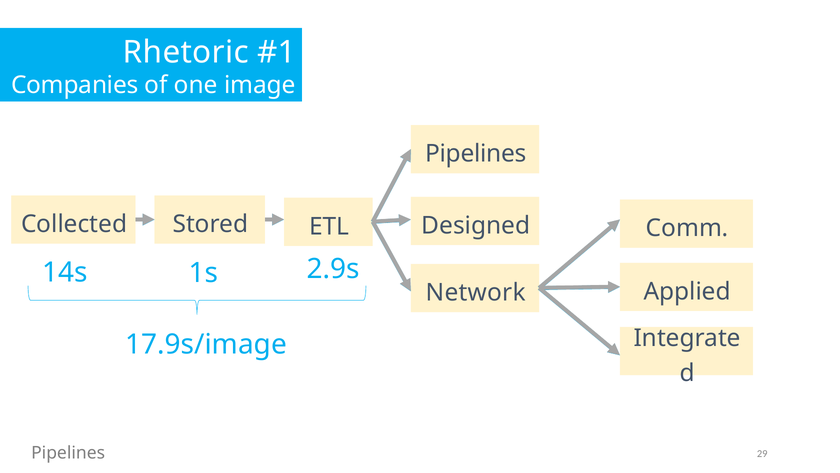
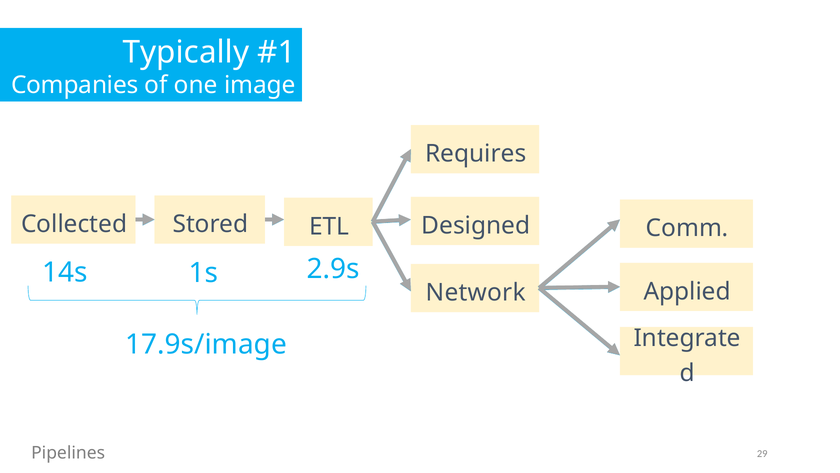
Rhetoric: Rhetoric -> Typically (186, 52)
Pipelines: Pipelines -> Requires (476, 154)
